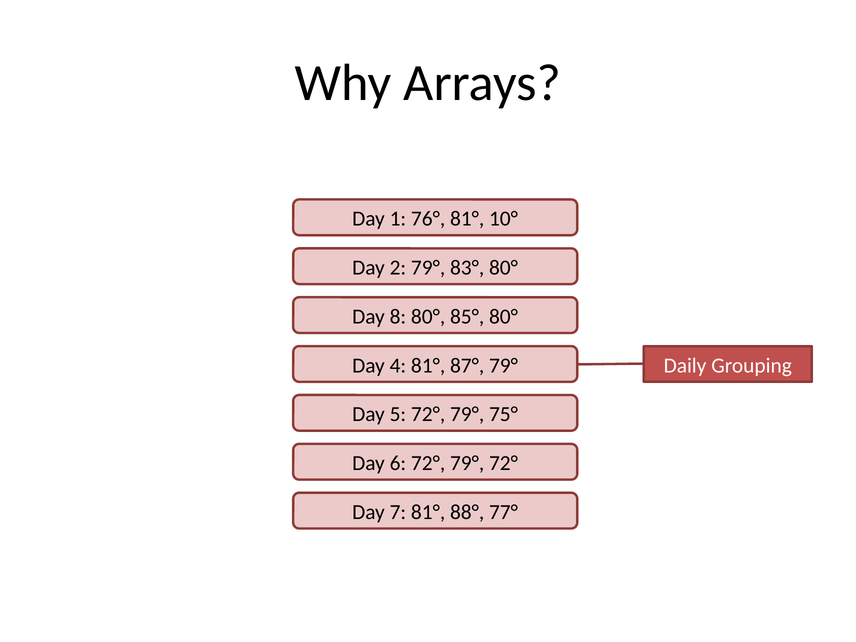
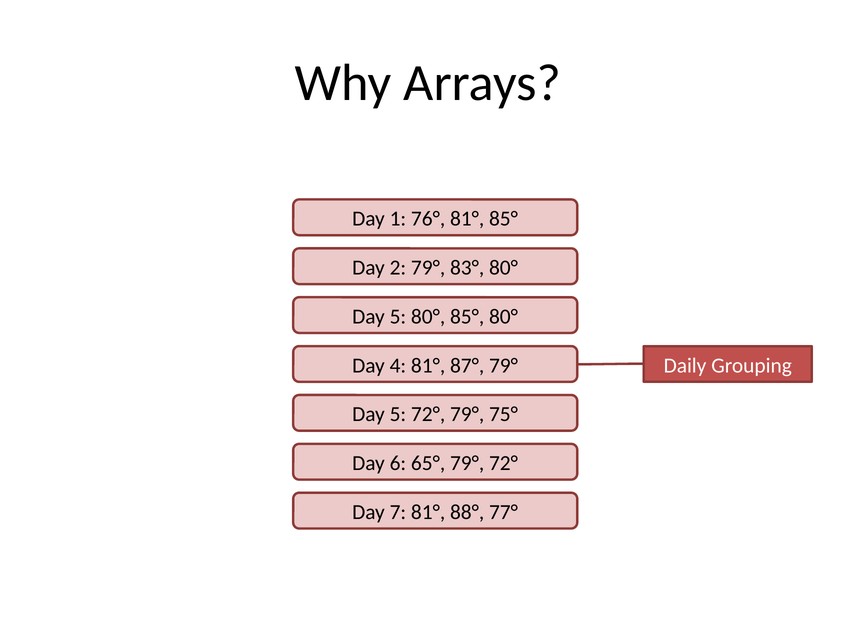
81° 10°: 10° -> 85° (503, 219)
8: 8 -> 5 (398, 317)
6 72°: 72° -> 65° (428, 463)
